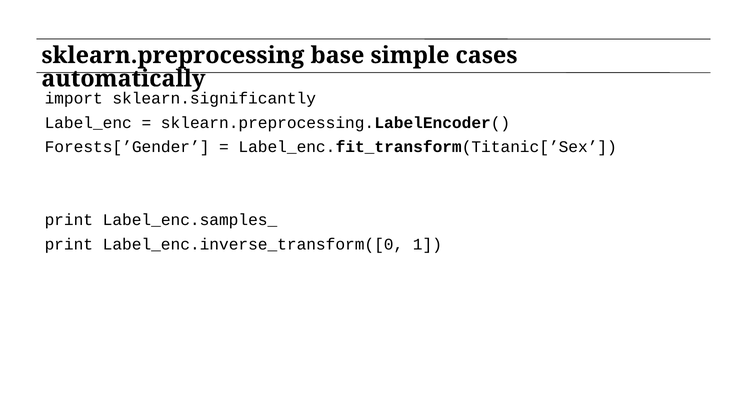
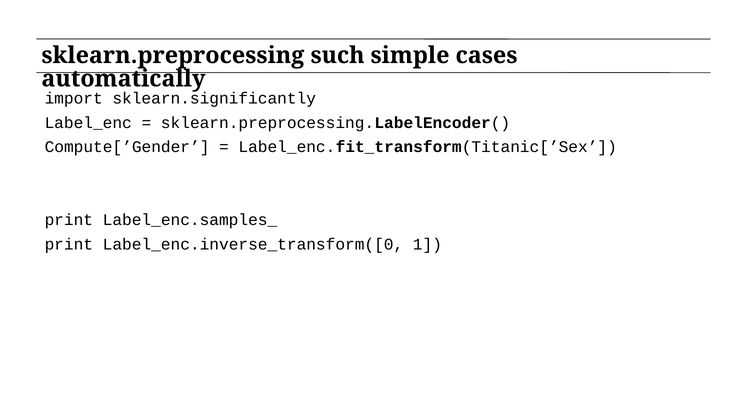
base: base -> such (338, 55)
Forests[’Gender: Forests[’Gender -> Compute[’Gender (127, 147)
